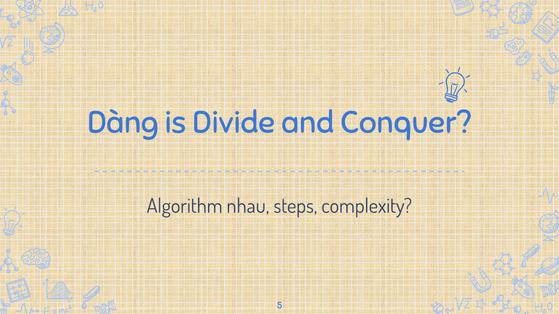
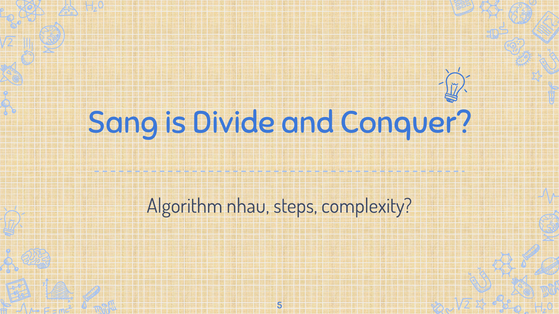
Dàng: Dàng -> Sang (123, 123)
